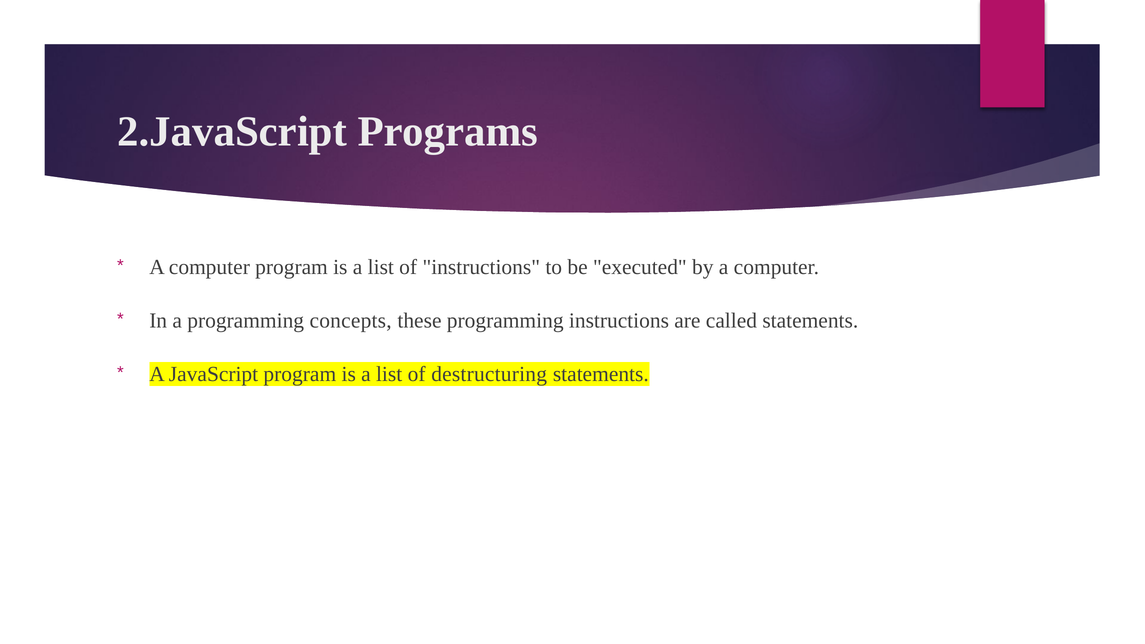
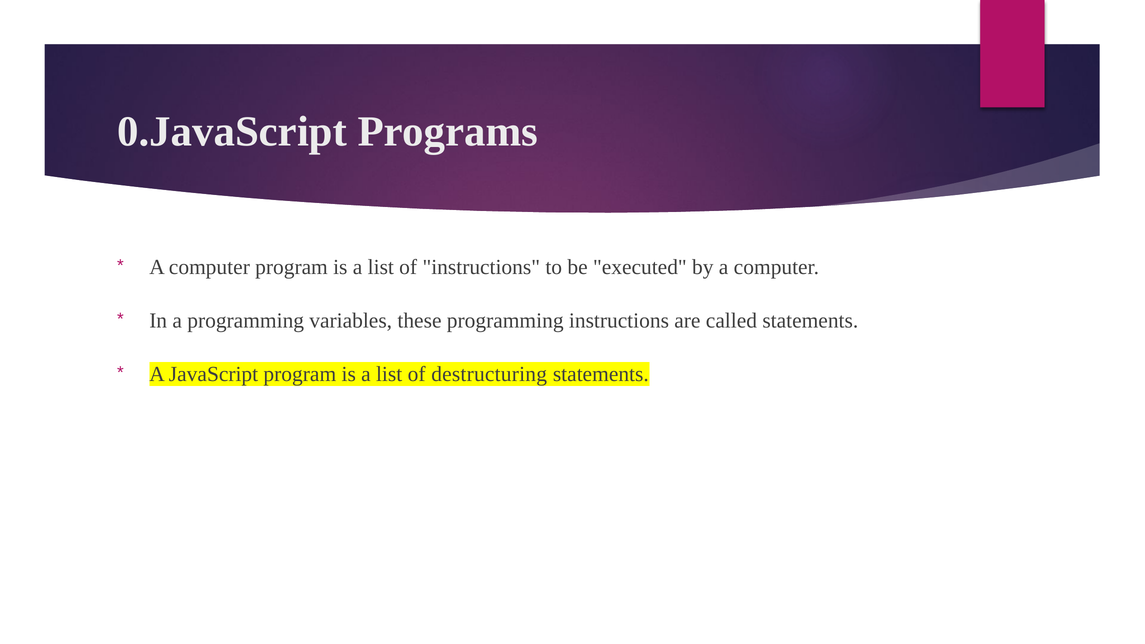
2.JavaScript: 2.JavaScript -> 0.JavaScript (232, 131)
concepts: concepts -> variables (351, 321)
